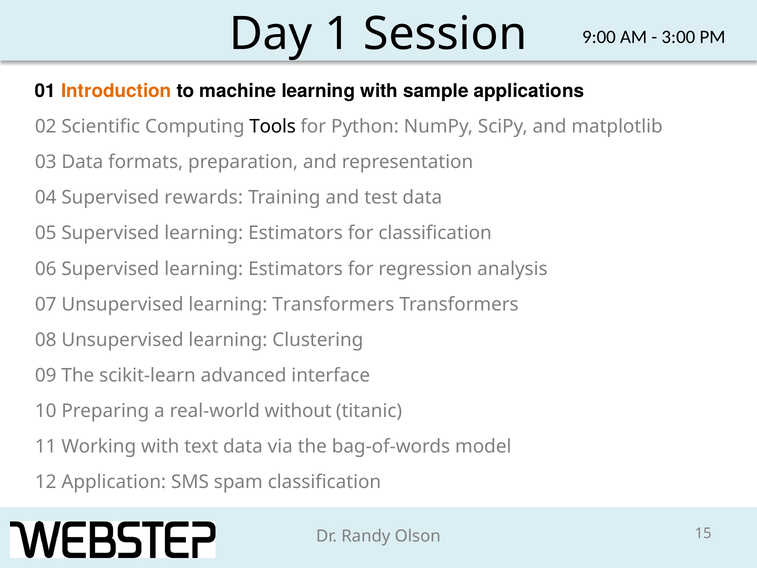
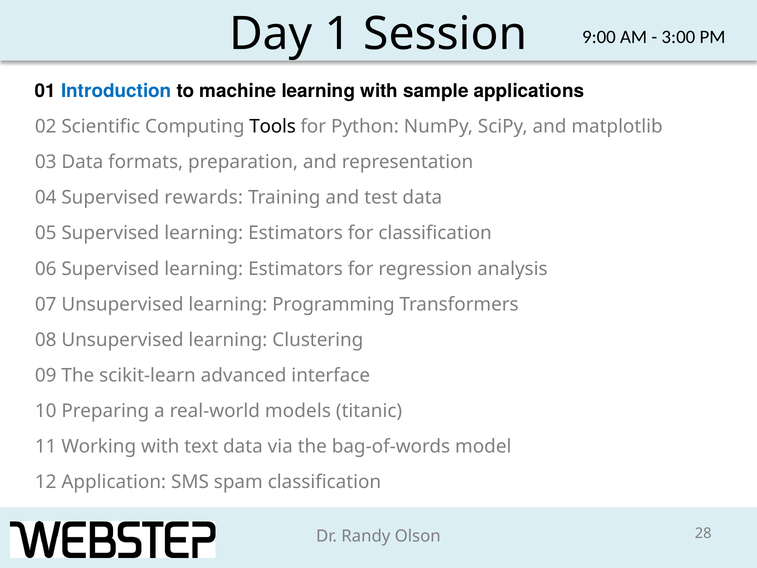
Introduction colour: orange -> blue (116, 91)
learning Transformers: Transformers -> Programming (333, 304)
without: without -> models (298, 411)
15: 15 -> 28 (703, 533)
